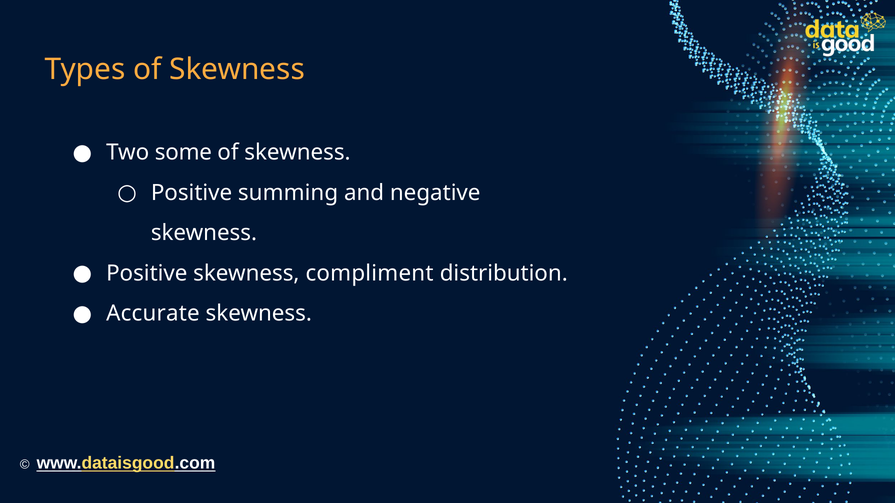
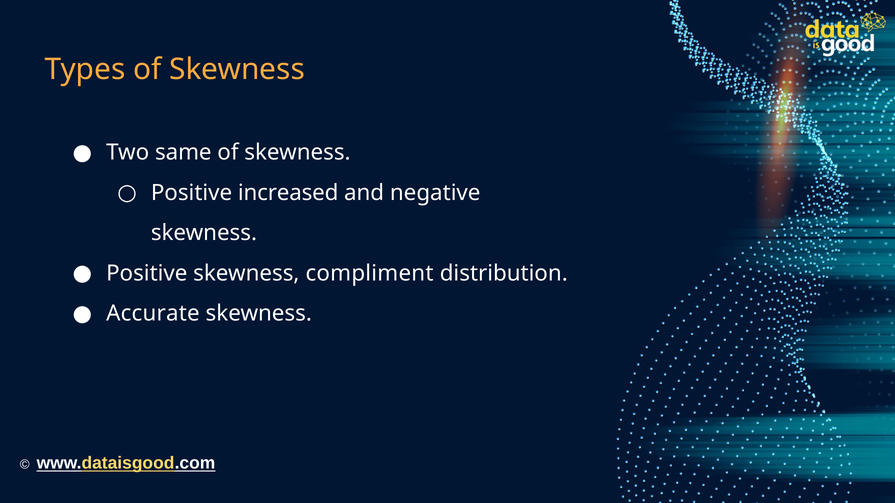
some: some -> same (183, 153)
summing: summing -> increased (288, 193)
